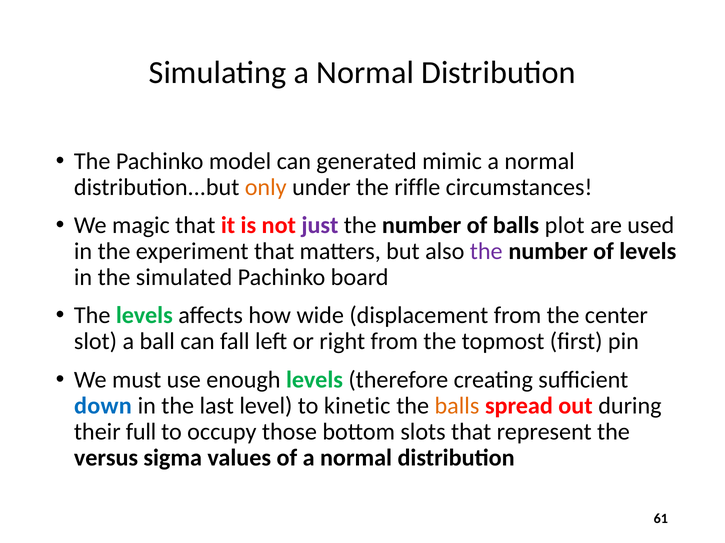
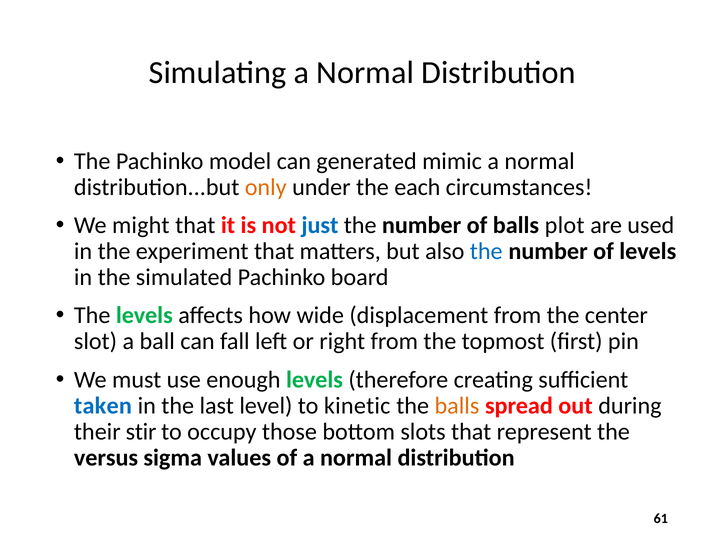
riffle: riffle -> each (417, 187)
magic: magic -> might (141, 226)
just colour: purple -> blue (320, 226)
the colour: purple -> blue (486, 252)
down: down -> taken (103, 406)
full: full -> stir (141, 432)
